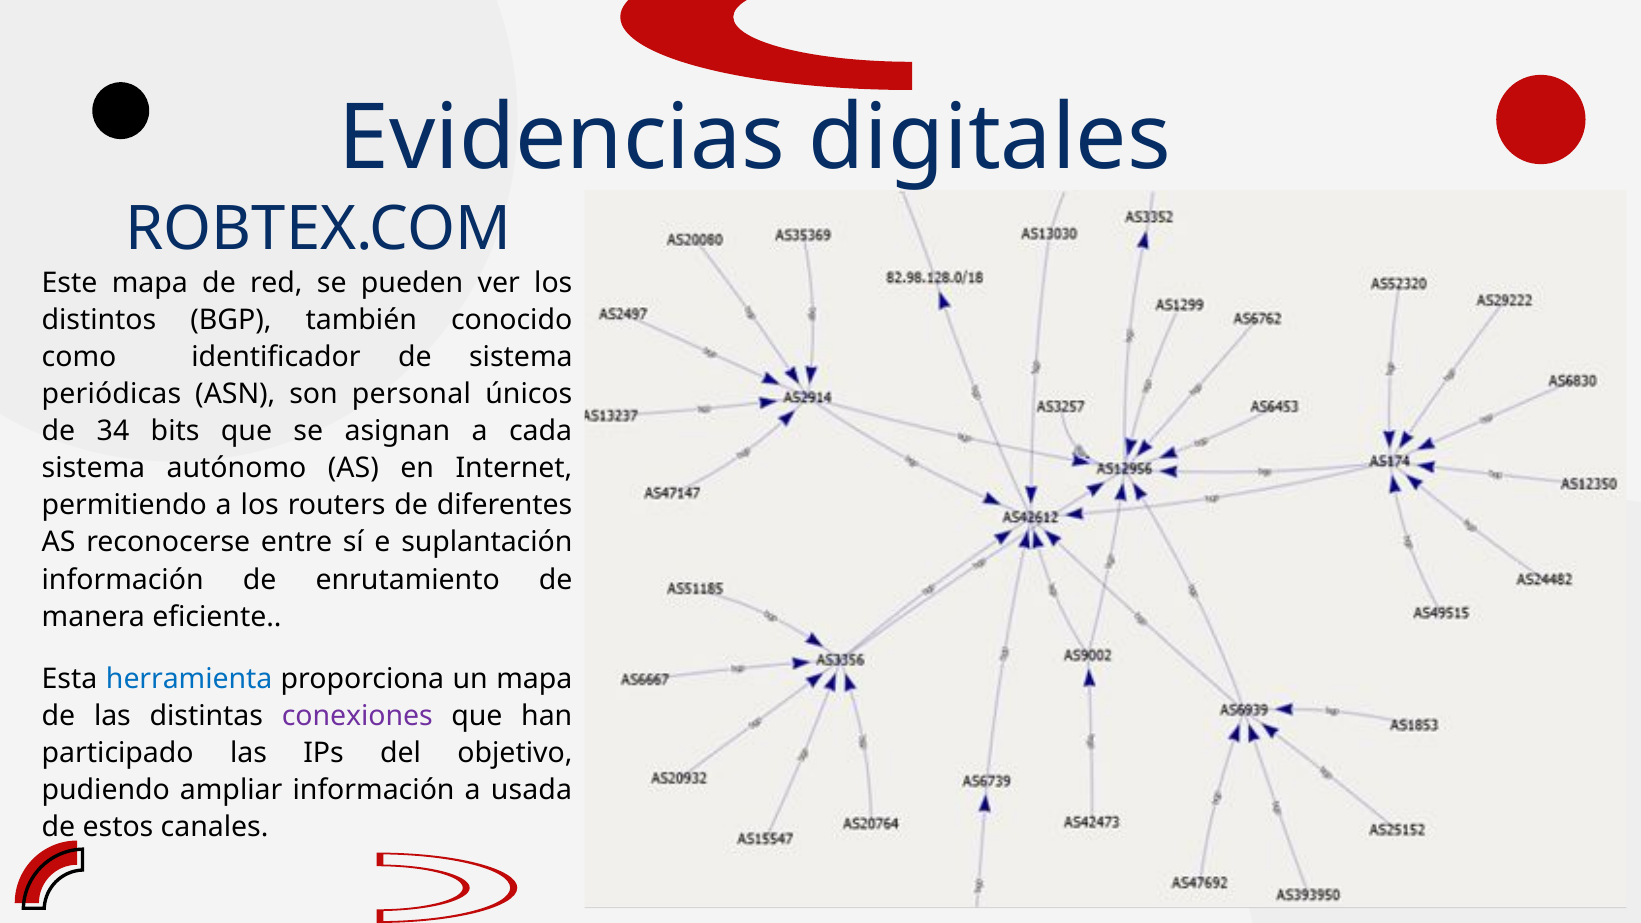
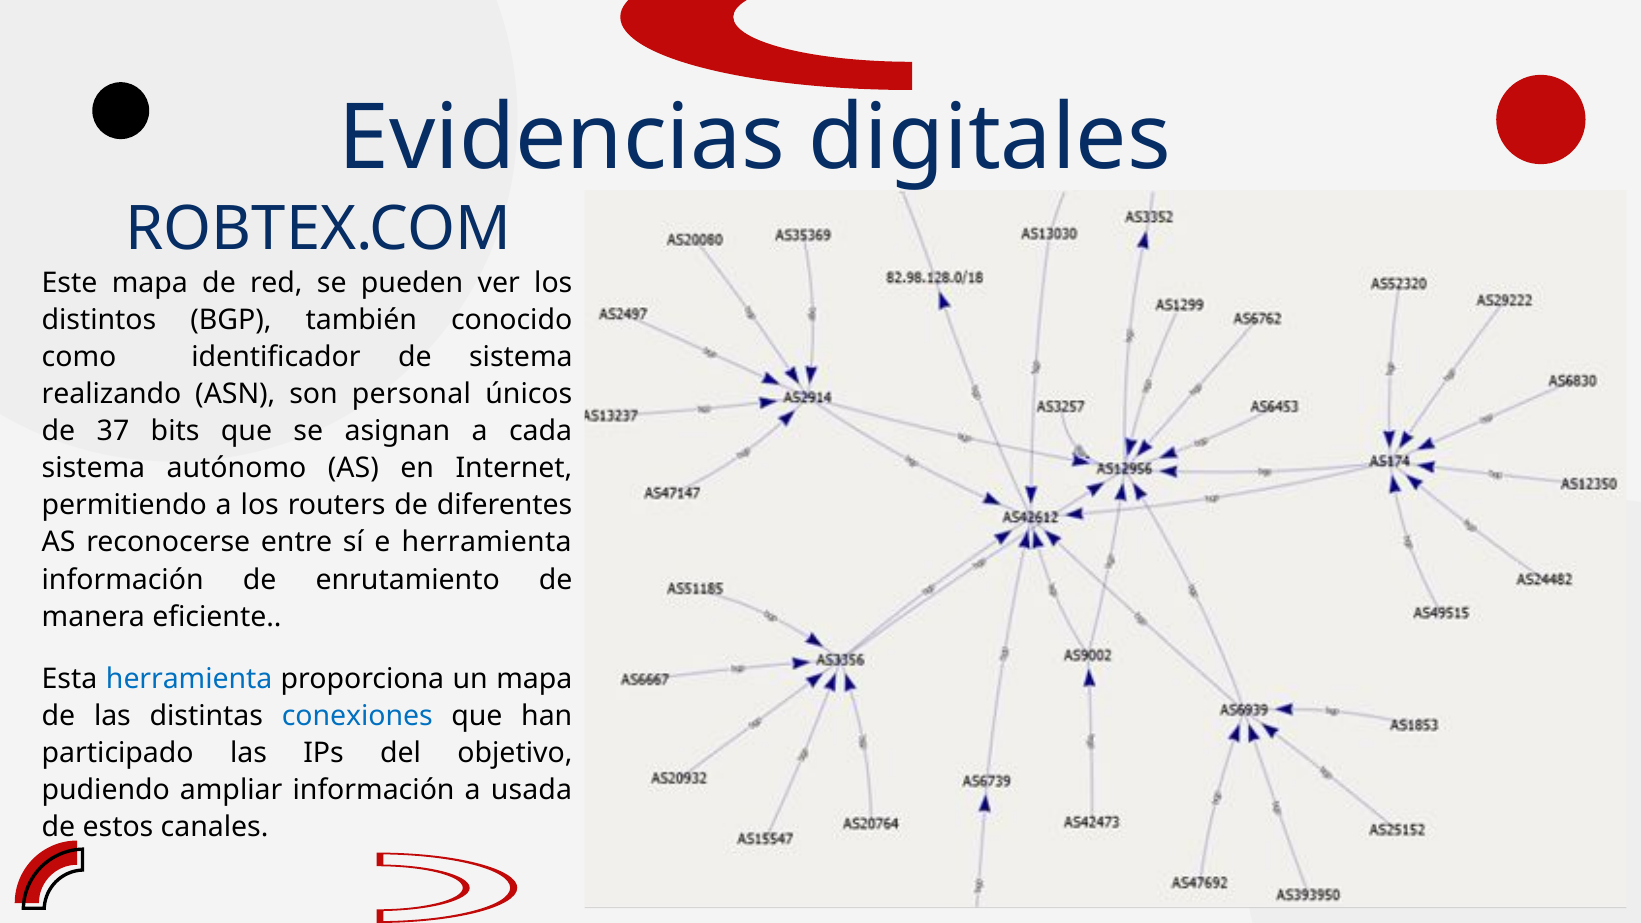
periódicas: periódicas -> realizando (112, 395)
34: 34 -> 37 (113, 432)
e suplantación: suplantación -> herramienta (487, 543)
conexiones colour: purple -> blue (357, 716)
